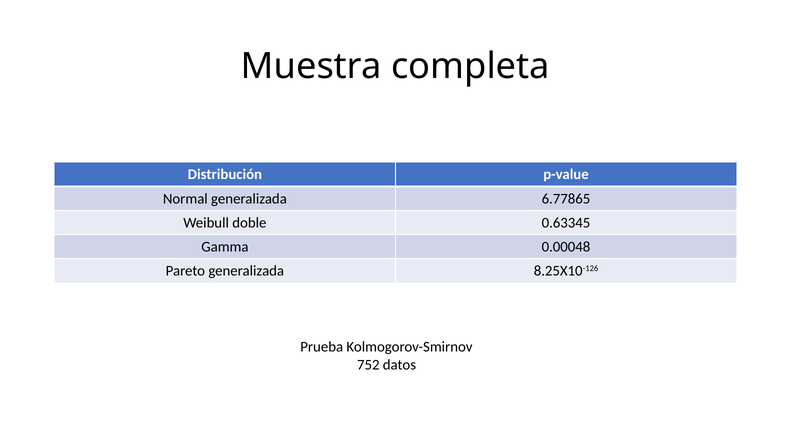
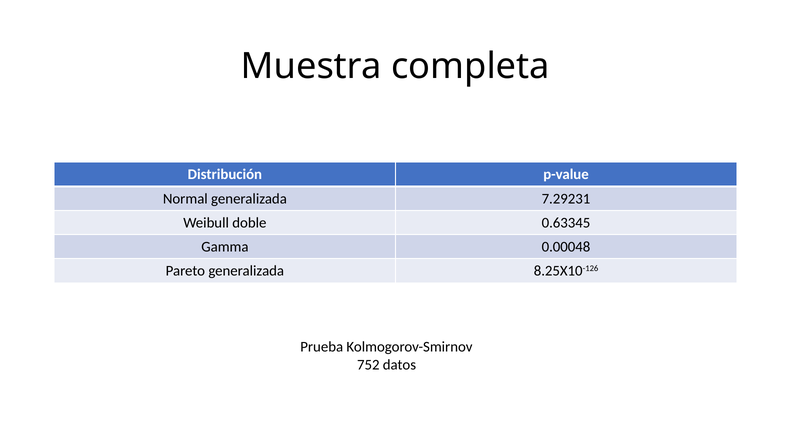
6.77865: 6.77865 -> 7.29231 (566, 199)
